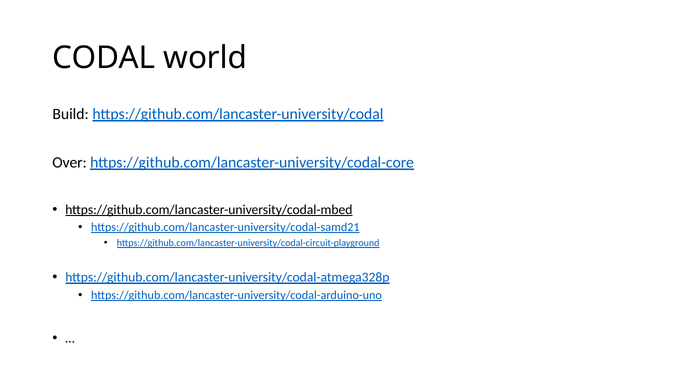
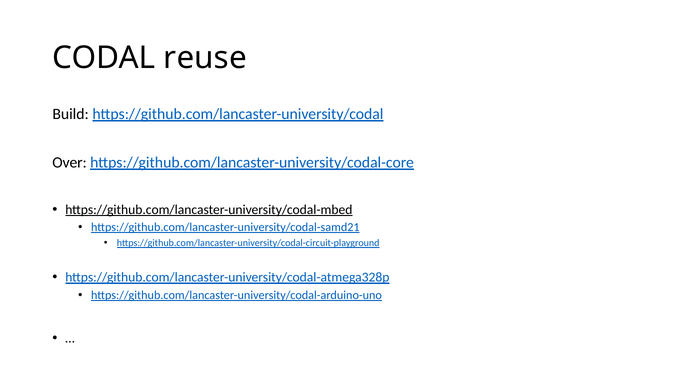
world: world -> reuse (205, 58)
